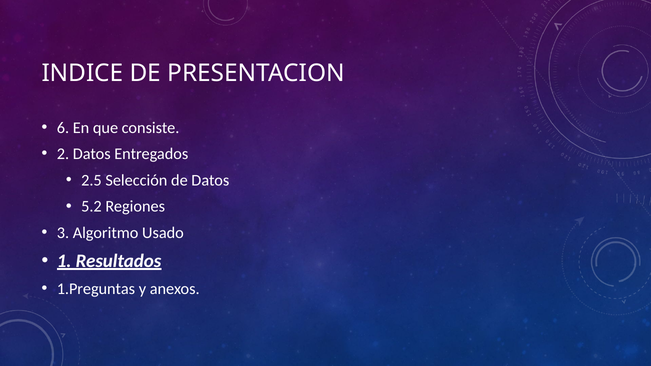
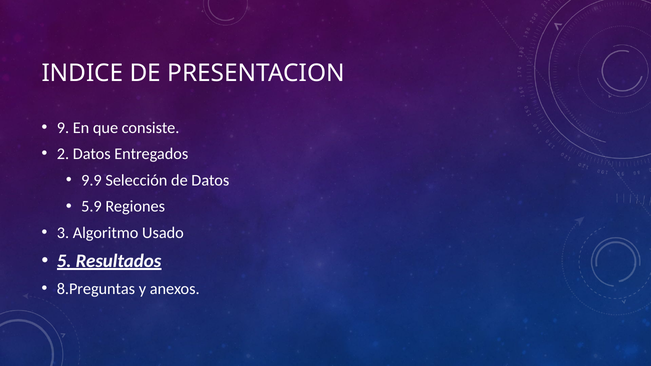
6: 6 -> 9 (63, 128)
2.5: 2.5 -> 9.9 (91, 180)
5.2: 5.2 -> 5.9 (91, 207)
1: 1 -> 5 (64, 261)
1.Preguntas: 1.Preguntas -> 8.Preguntas (96, 289)
